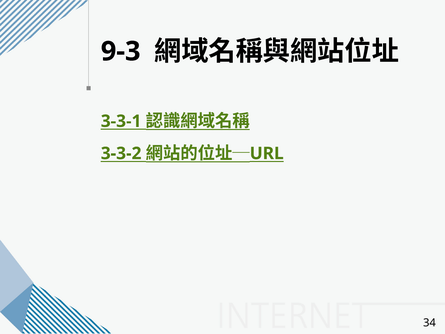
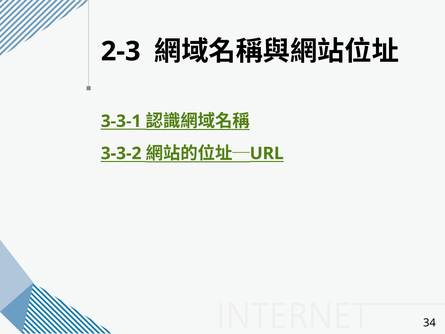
9-3: 9-3 -> 2-3 (121, 51)
